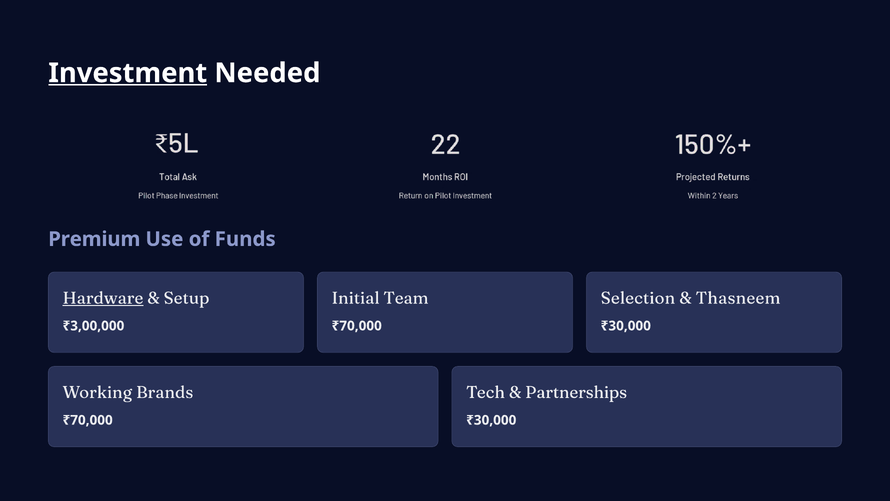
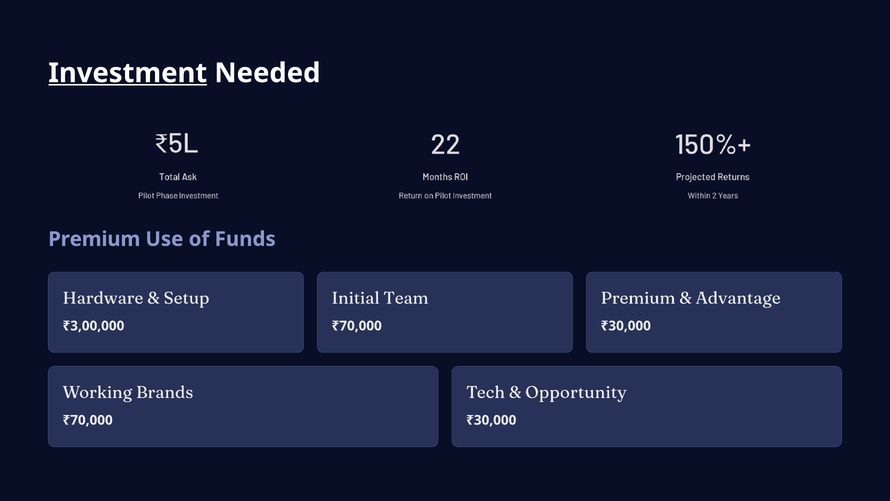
Hardware underline: present -> none (103, 298)
Selection: Selection -> Premium (638, 298)
Thasneem: Thasneem -> Advantage (738, 298)
Partnerships: Partnerships -> Opportunity (576, 392)
